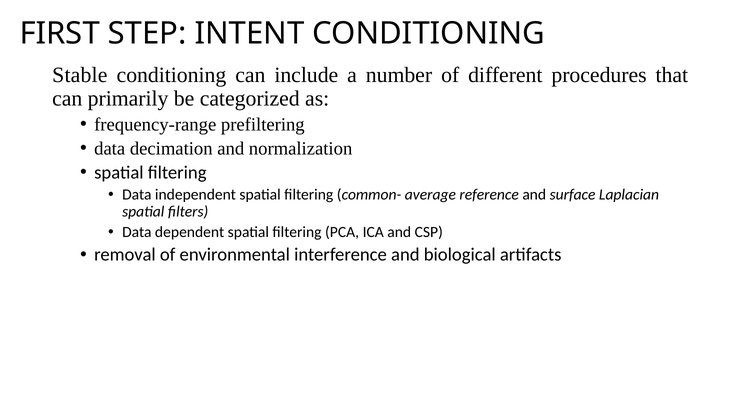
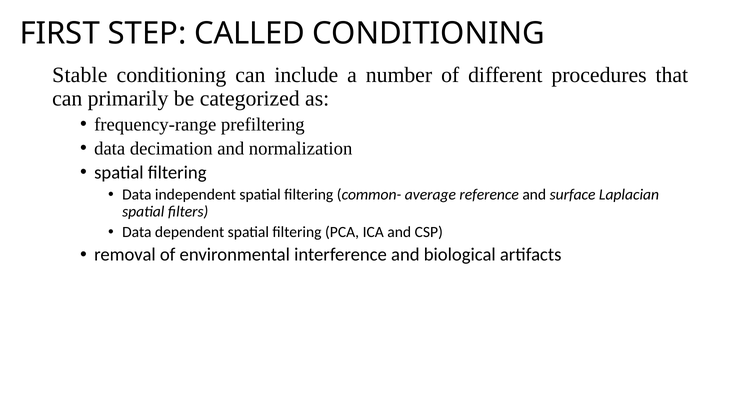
INTENT: INTENT -> CALLED (250, 33)
